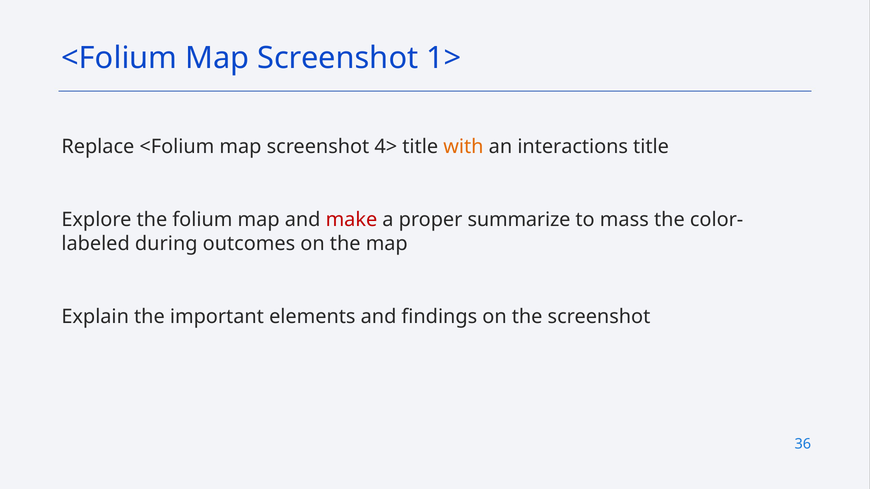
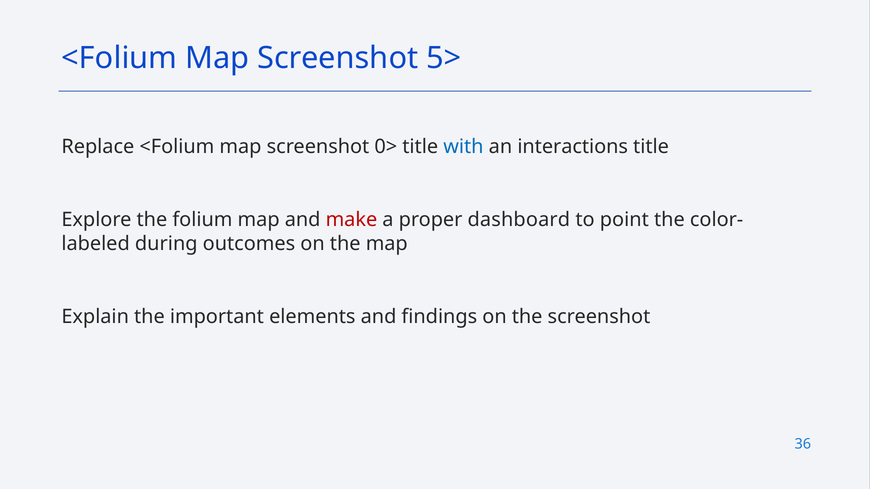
1>: 1> -> 5> (444, 58)
4>: 4> -> 0> (386, 147)
with colour: orange -> blue (463, 147)
summarize: summarize -> dashboard (519, 220)
mass: mass -> point (624, 220)
